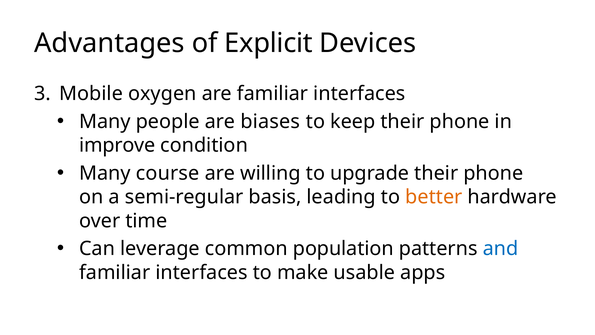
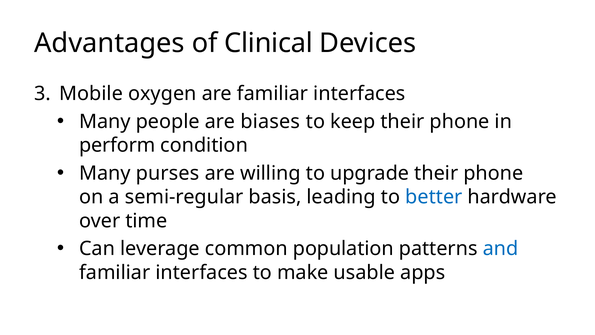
Explicit: Explicit -> Clinical (269, 43)
improve: improve -> perform (117, 145)
course: course -> purses (168, 173)
better colour: orange -> blue (434, 197)
